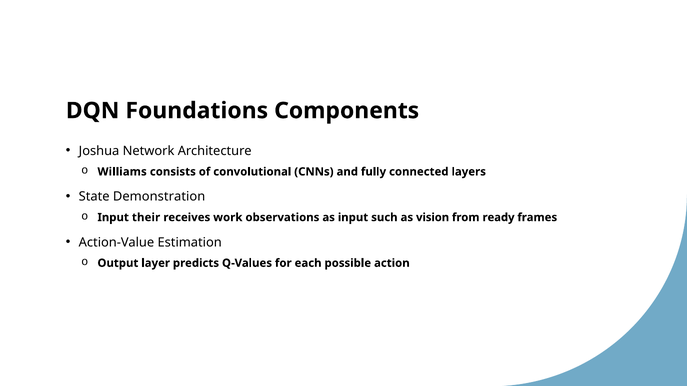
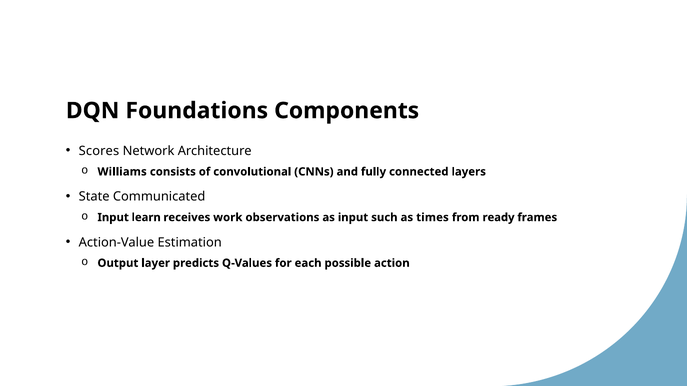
Joshua: Joshua -> Scores (99, 151)
Demonstration: Demonstration -> Communicated (159, 197)
their: their -> learn (146, 218)
vision: vision -> times (432, 218)
